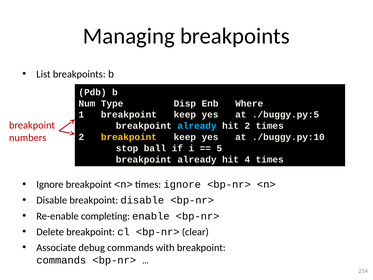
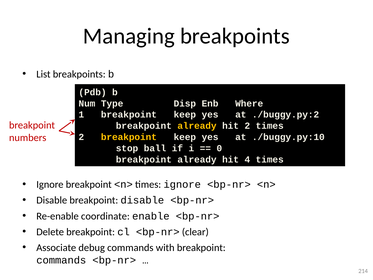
./buggy.py:5: ./buggy.py:5 -> ./buggy.py:2 (286, 115)
already colour: light blue -> yellow (197, 126)
5: 5 -> 0 (219, 148)
completing: completing -> coordinate (105, 216)
